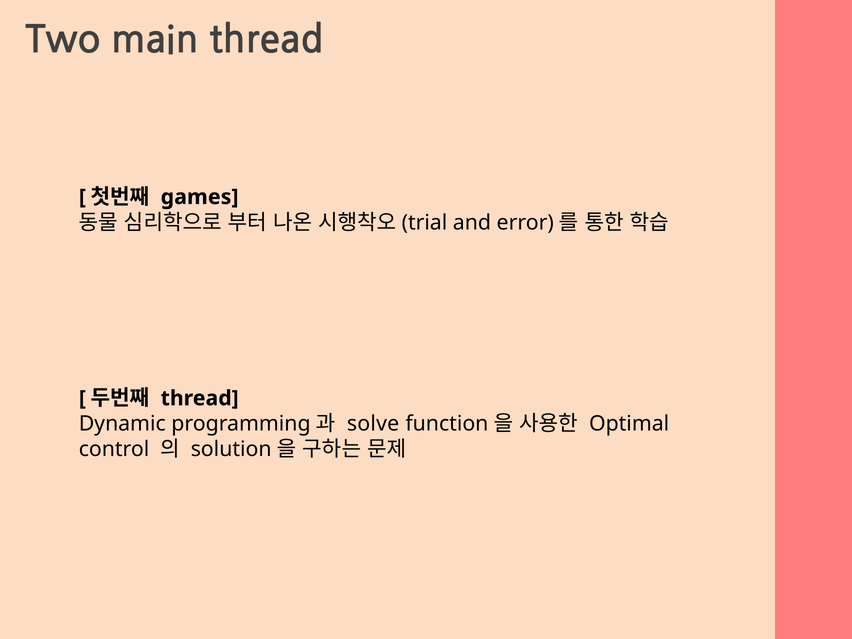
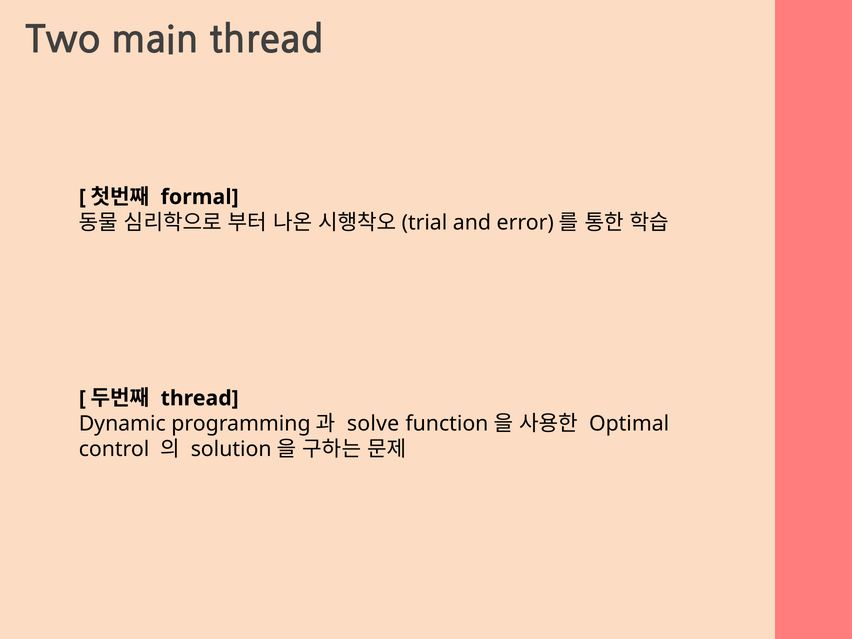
games: games -> formal (200, 197)
